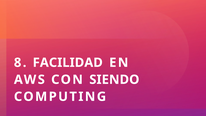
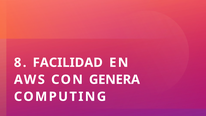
SIENDO: SIENDO -> GENERA (114, 80)
